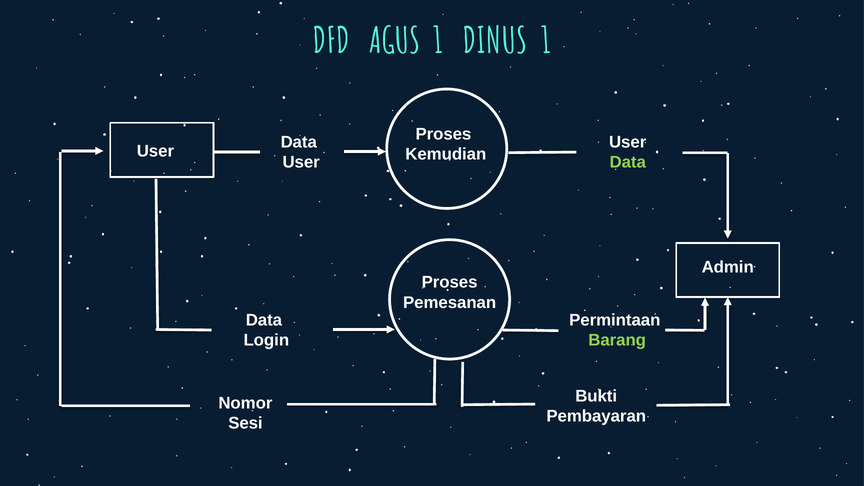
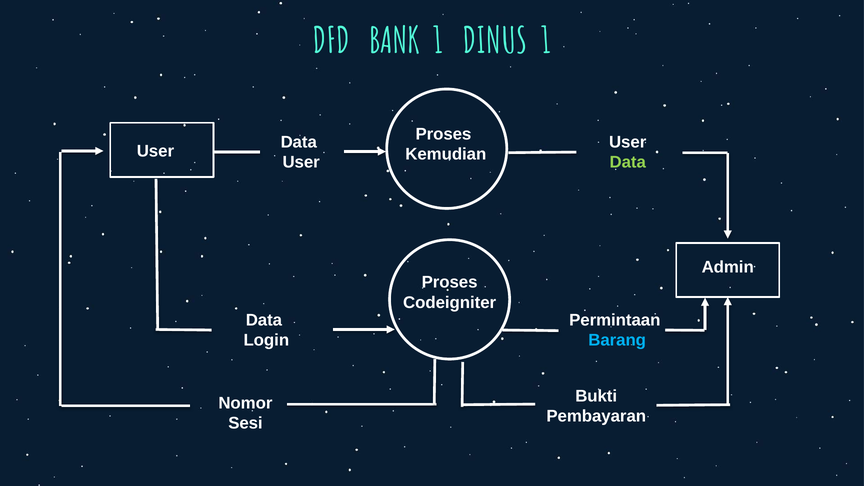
AGUS: AGUS -> BANK (395, 42)
Pemesanan: Pemesanan -> Codeigniter (450, 303)
Barang colour: light green -> light blue (617, 340)
